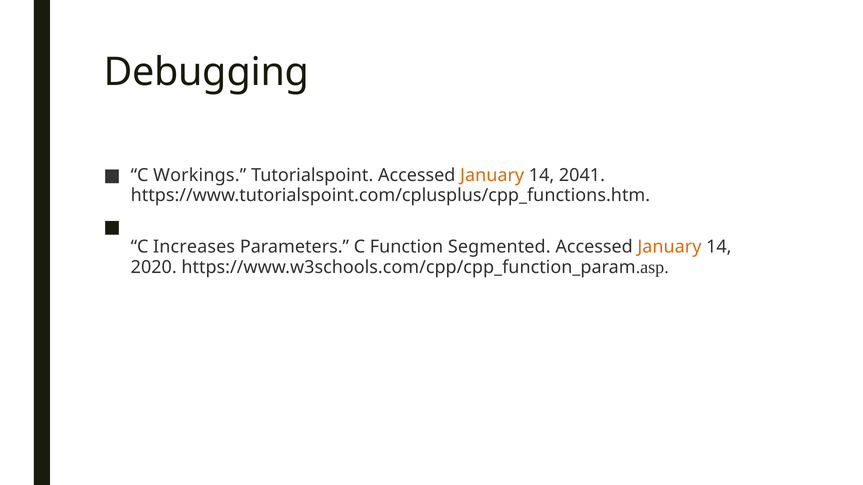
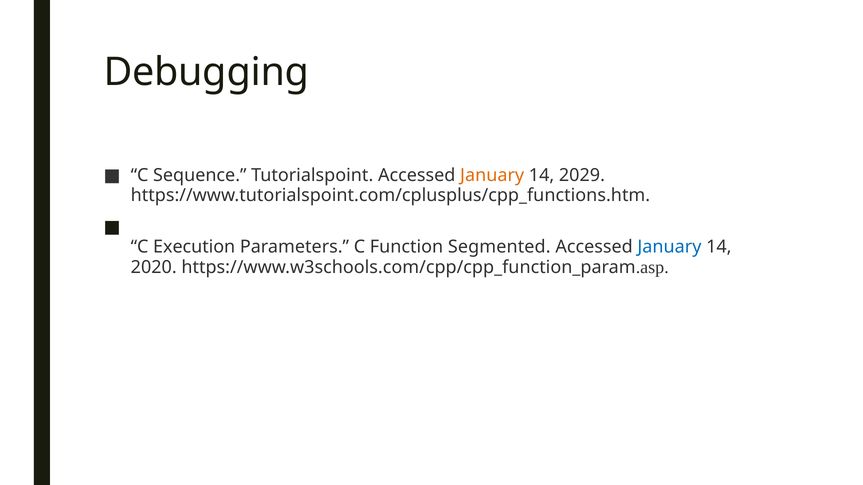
Workings: Workings -> Sequence (200, 175)
2041: 2041 -> 2029 (582, 175)
Increases: Increases -> Execution (194, 247)
January colour: orange -> blue (669, 247)
